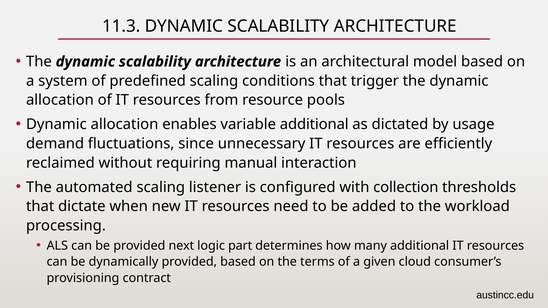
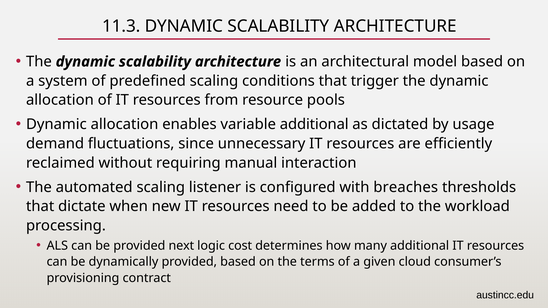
collection: collection -> breaches (406, 187)
part: part -> cost (240, 246)
